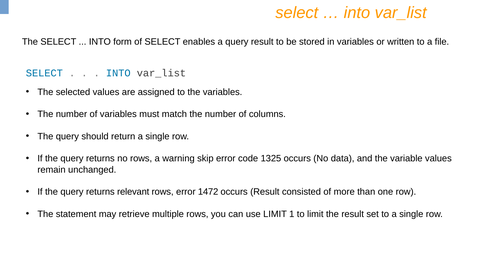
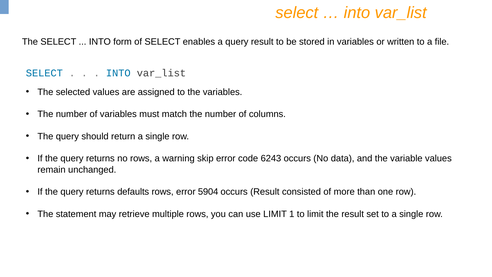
1325: 1325 -> 6243 (271, 158)
relevant: relevant -> defaults (133, 192)
1472: 1472 -> 5904 (208, 192)
